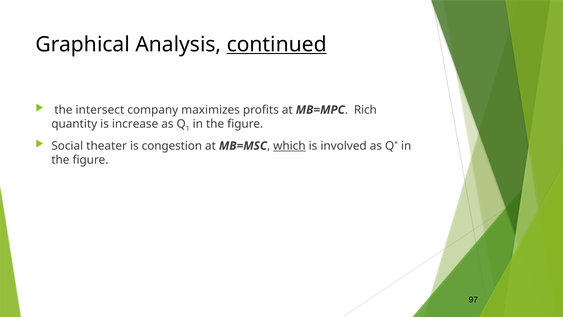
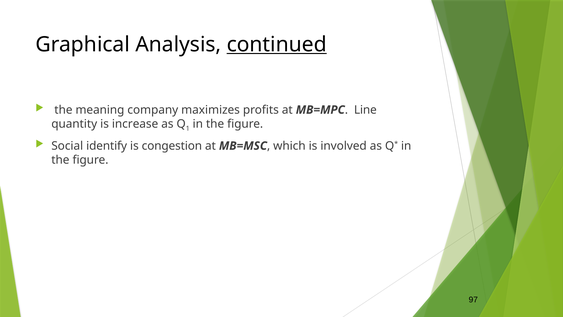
intersect: intersect -> meaning (100, 110)
Rich: Rich -> Line (365, 110)
theater: theater -> identify (107, 146)
which underline: present -> none (289, 146)
